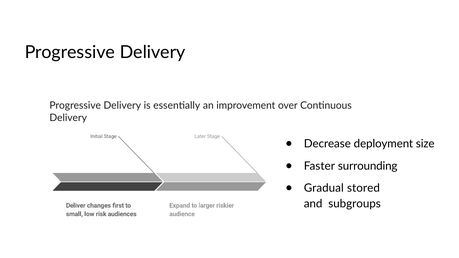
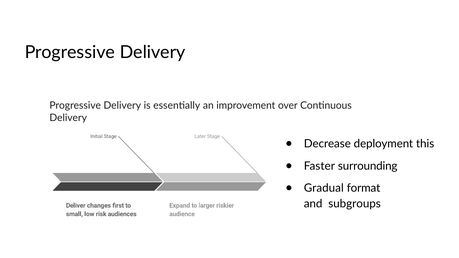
size: size -> this (425, 144)
stored: stored -> format (364, 188)
